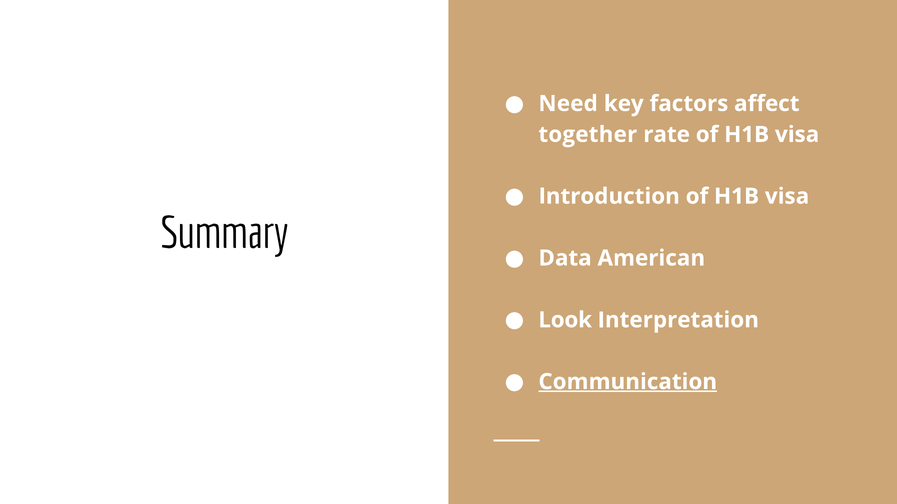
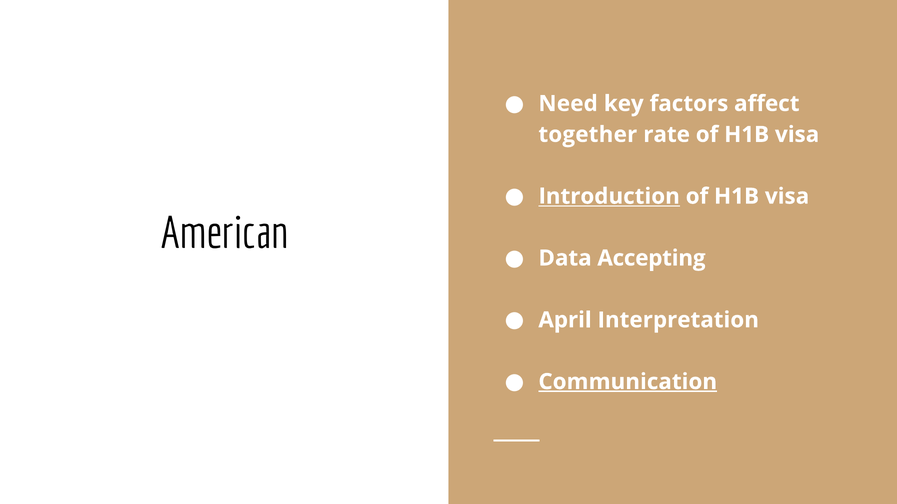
Introduction underline: none -> present (609, 197)
Summary: Summary -> American (225, 234)
American: American -> Accepting (651, 258)
Look: Look -> April (565, 320)
